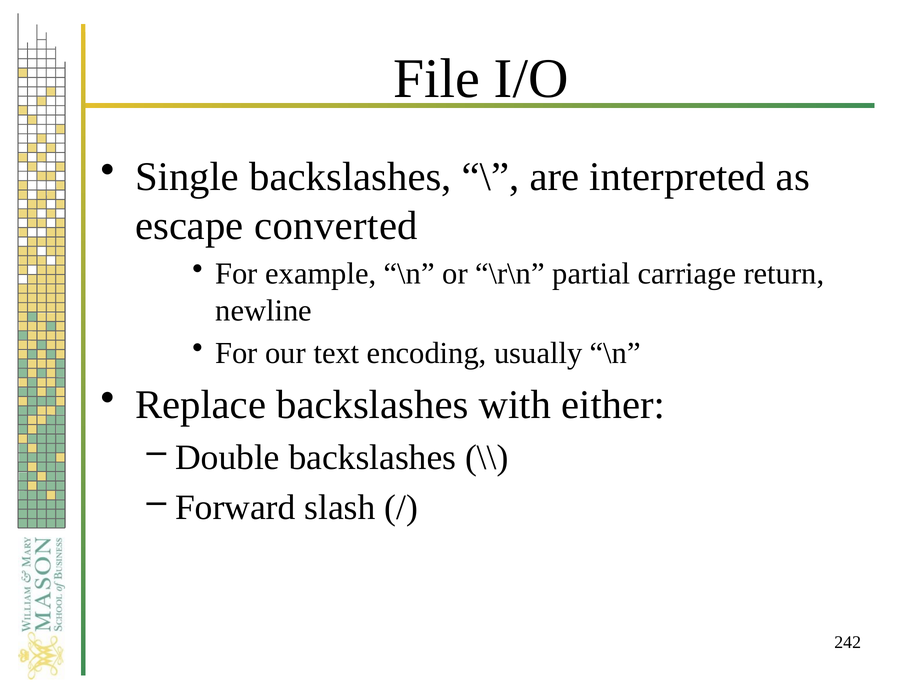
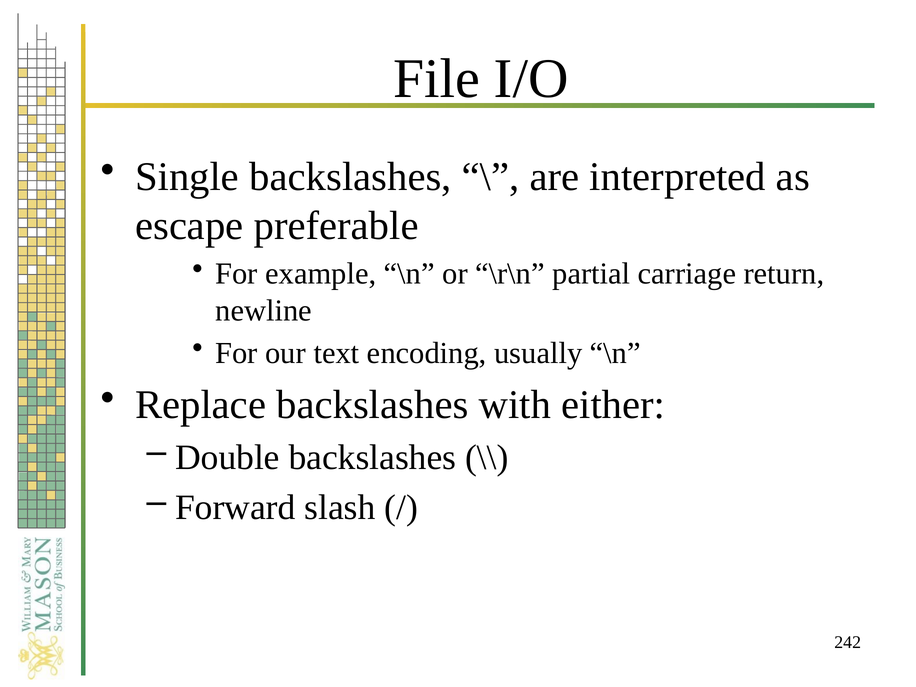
converted: converted -> preferable (336, 226)
